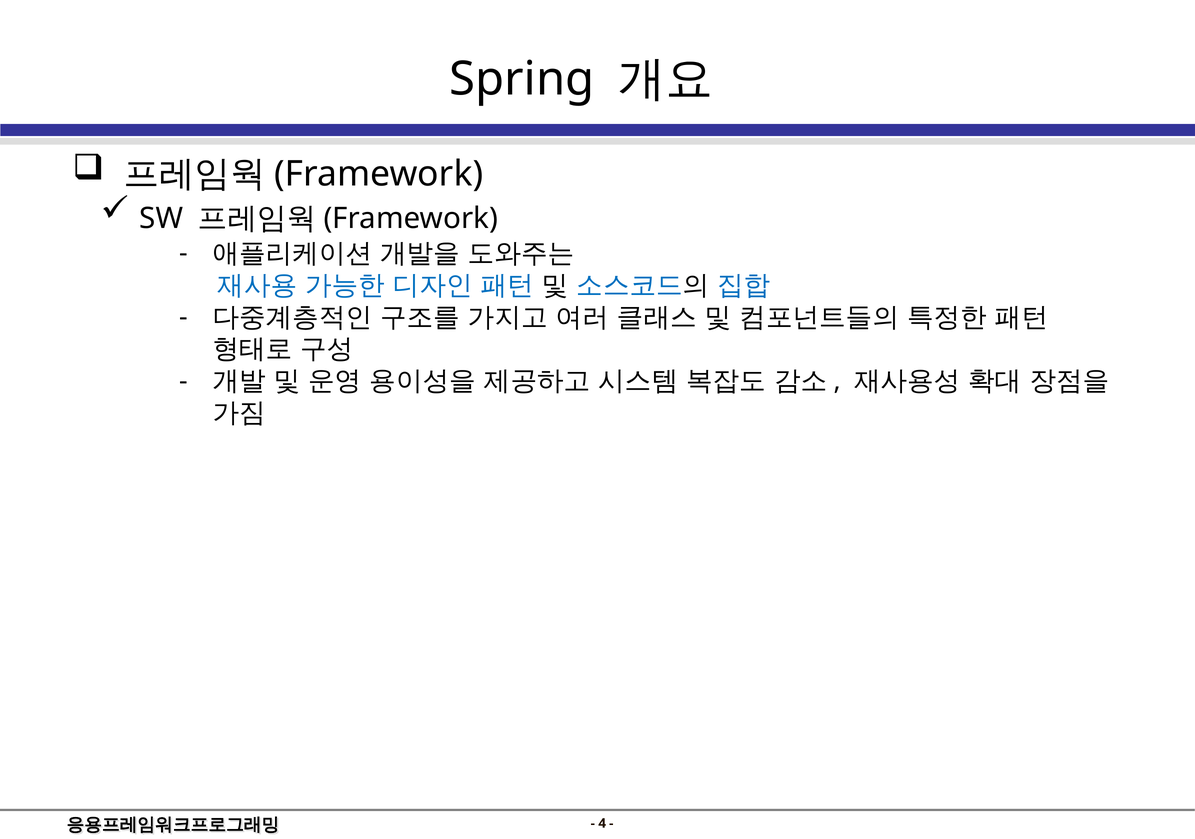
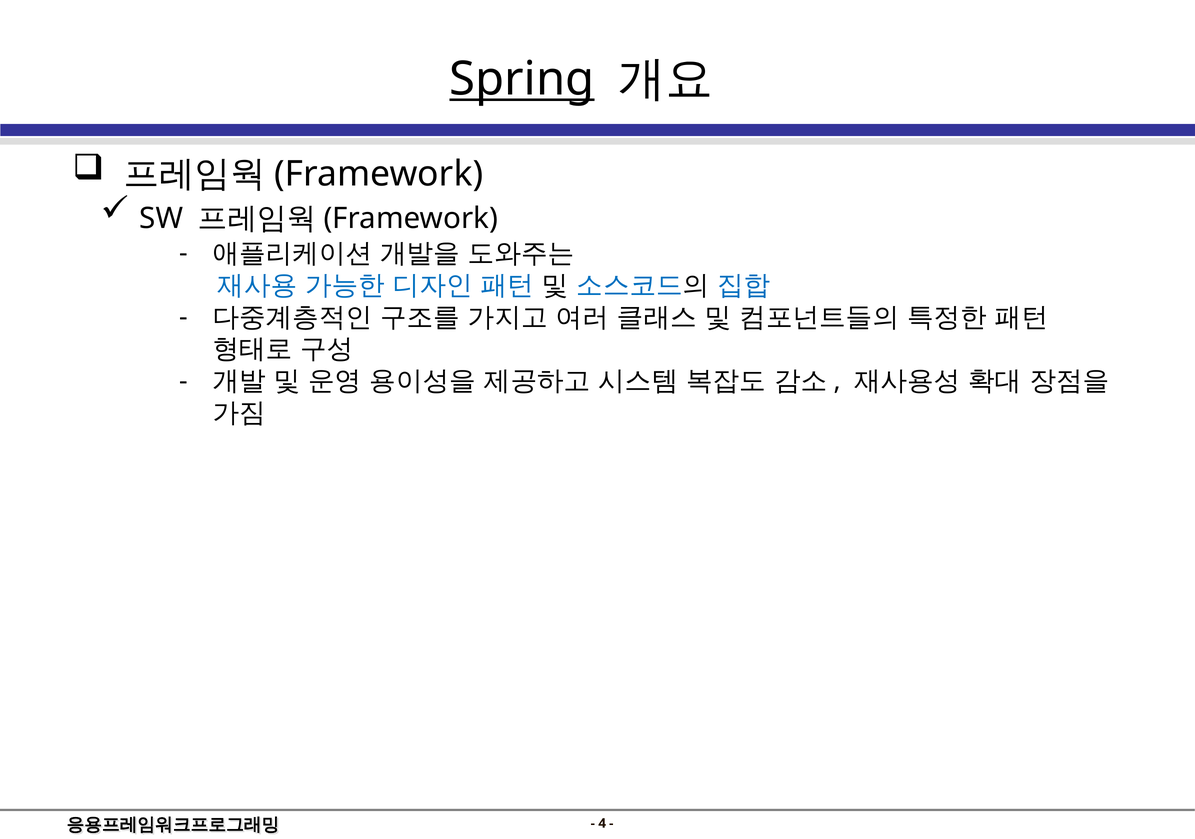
Spring underline: none -> present (522, 79)
